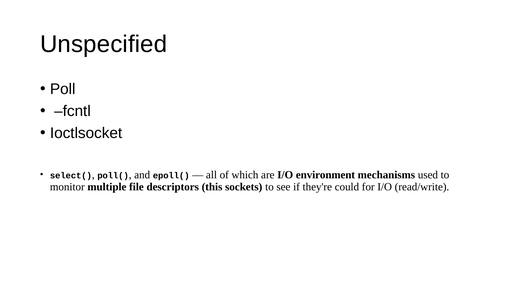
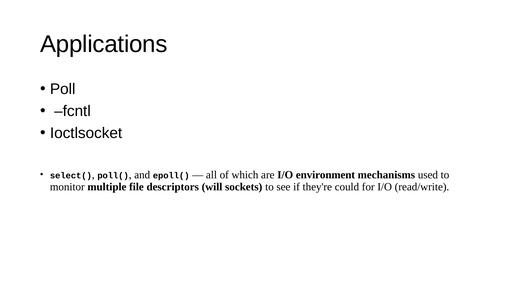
Unspecified: Unspecified -> Applications (104, 44)
this: this -> will (212, 187)
